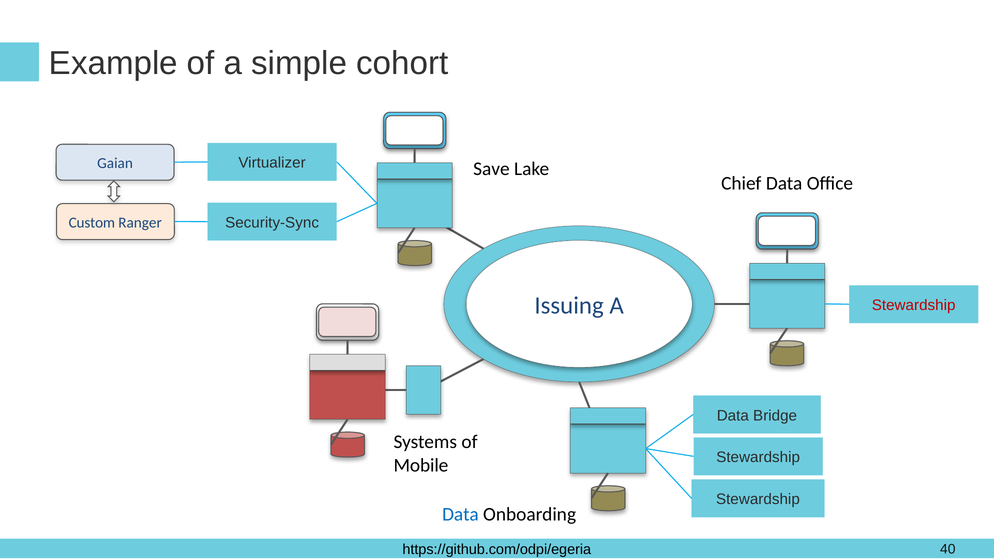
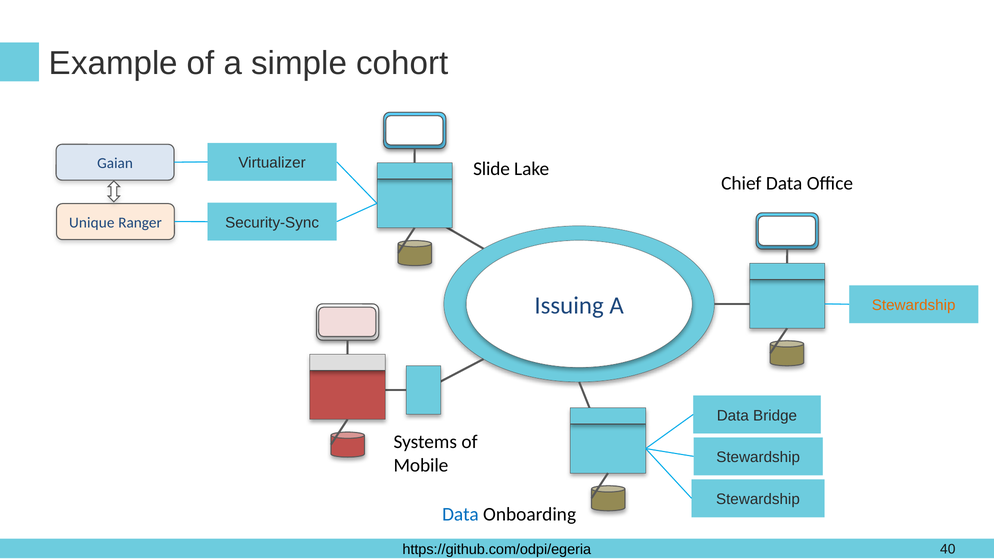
Save: Save -> Slide (492, 169)
Custom: Custom -> Unique (92, 223)
Stewardship colour: red -> orange (914, 305)
